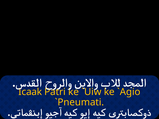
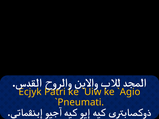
Icaak: Icaak -> Ecjyk (30, 92)
